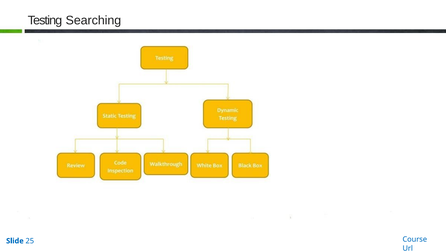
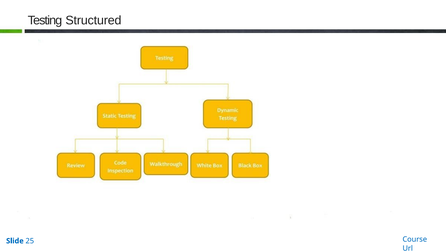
Searching: Searching -> Structured (93, 21)
